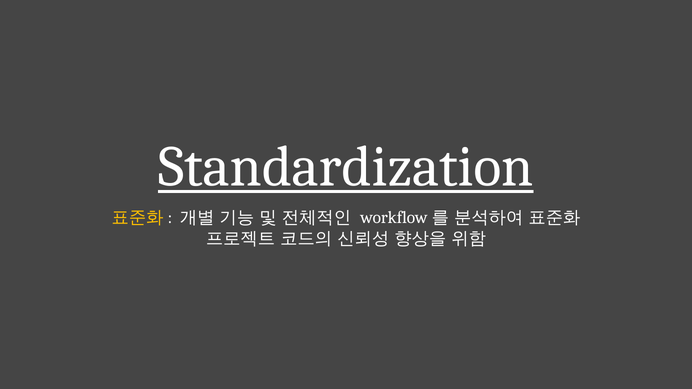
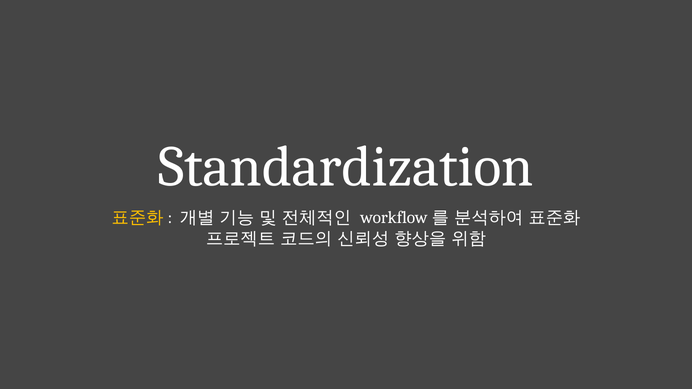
Standardization underline: present -> none (346, 167)
